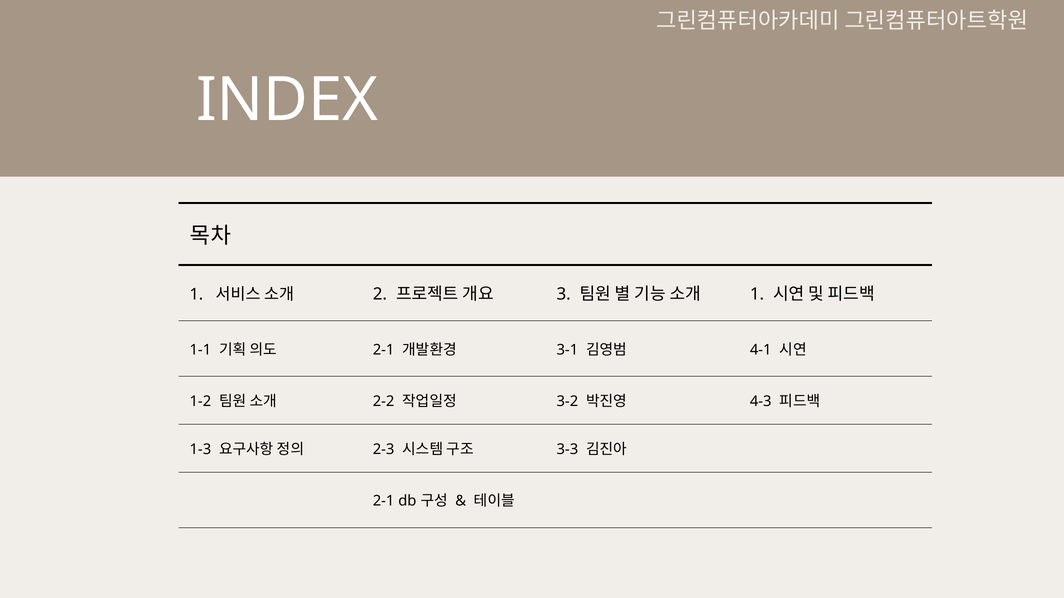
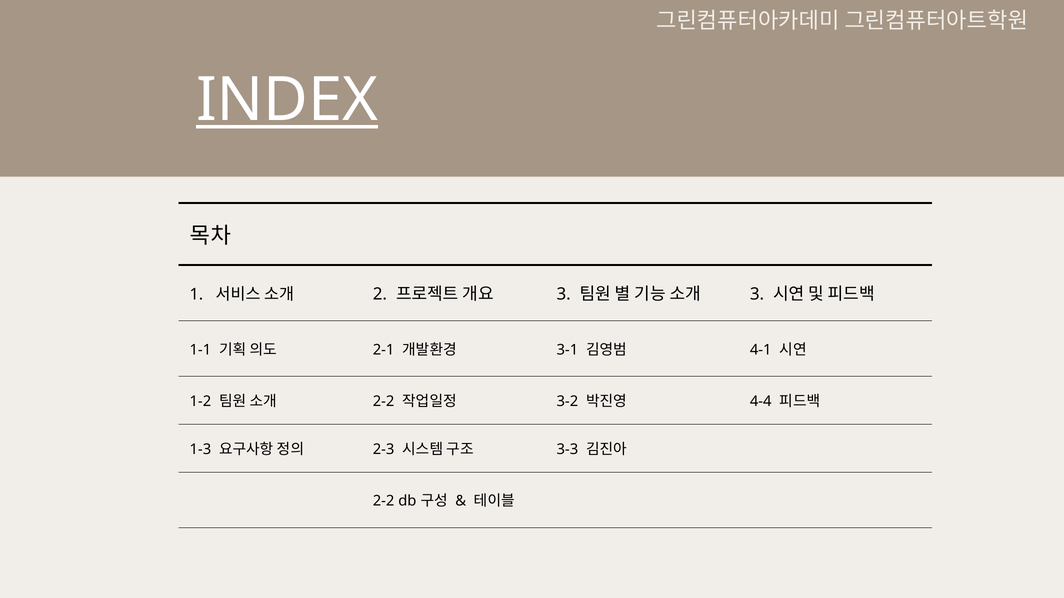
INDEX underline: none -> present (287, 100)
1: 1 -> 3 (757, 295)
4-3: 4-3 -> 4-4 (761, 402)
2-1: 2-1 -> 2-2 (384, 502)
